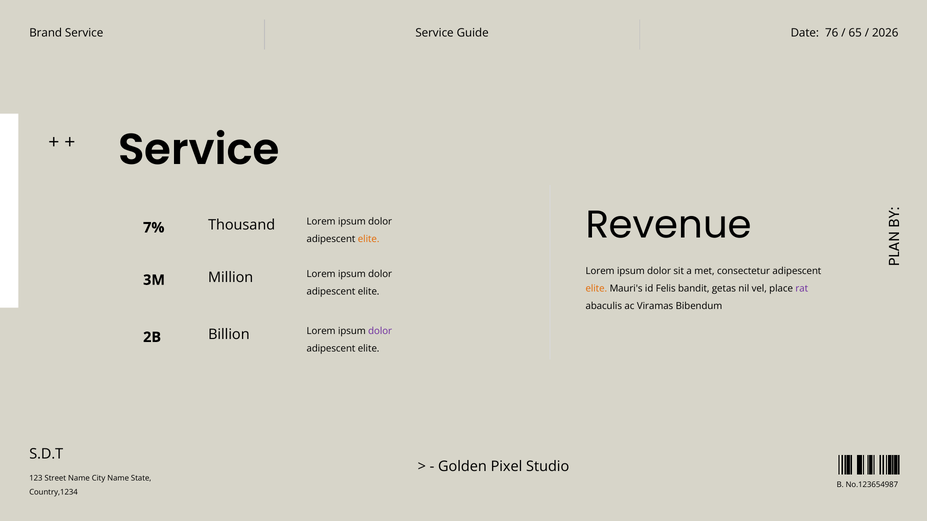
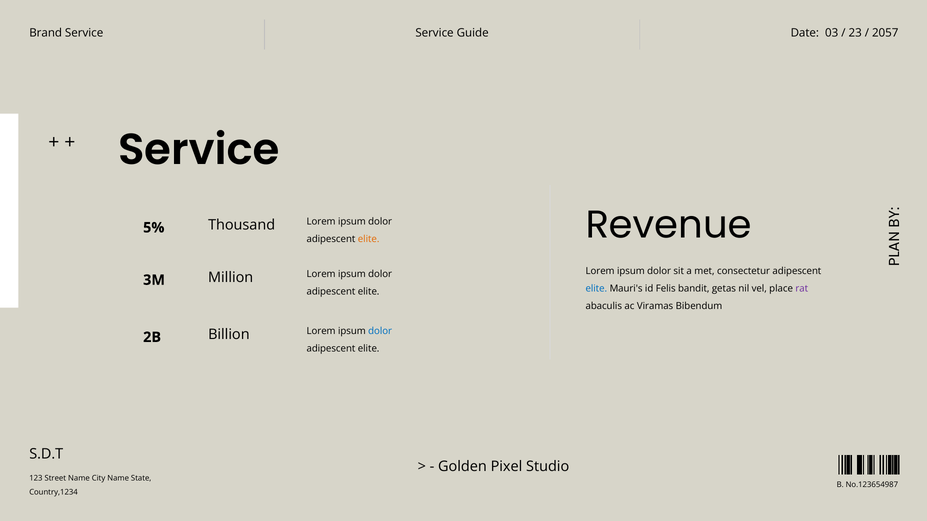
76: 76 -> 03 (832, 33)
65: 65 -> 23 (855, 33)
2026: 2026 -> 2057 (885, 33)
7%: 7% -> 5% (154, 228)
elite colour: orange -> blue (596, 289)
dolor colour: purple -> blue (380, 332)
